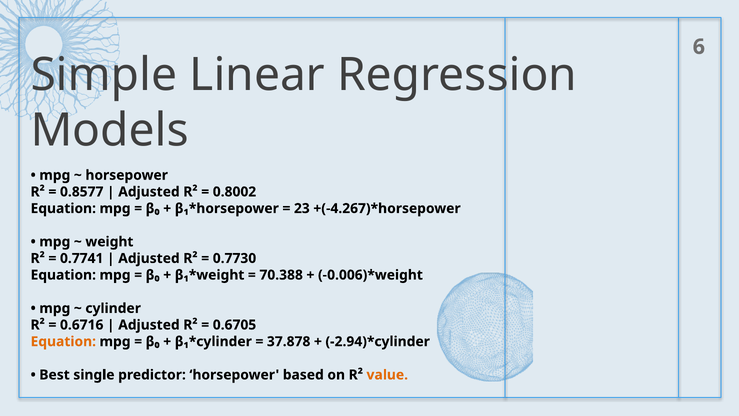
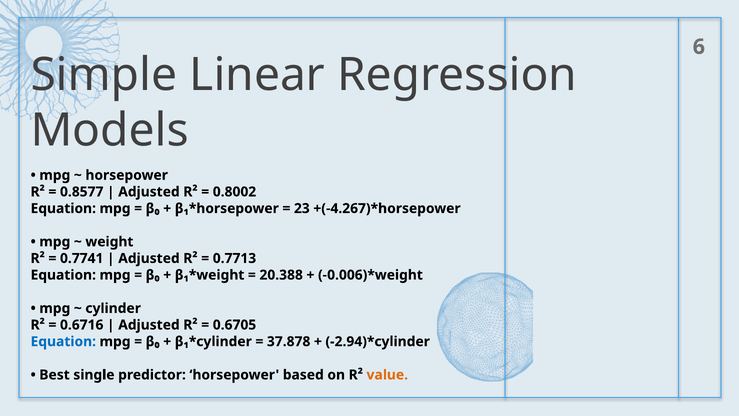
0.7730: 0.7730 -> 0.7713 (234, 258)
70.388: 70.388 -> 20.388 (281, 275)
Equation colour: orange -> blue (63, 341)
